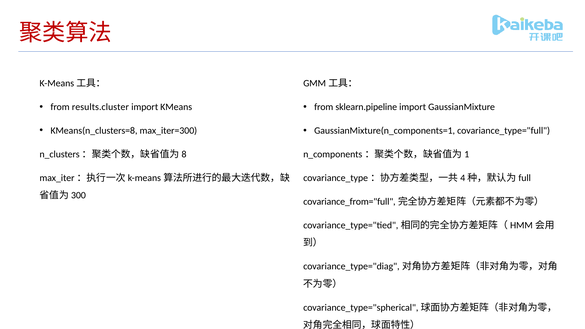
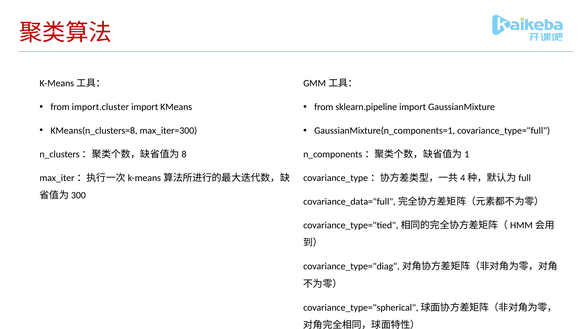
results.cluster: results.cluster -> import.cluster (100, 107)
covariance_from="full: covariance_from="full -> covariance_data="full (349, 202)
